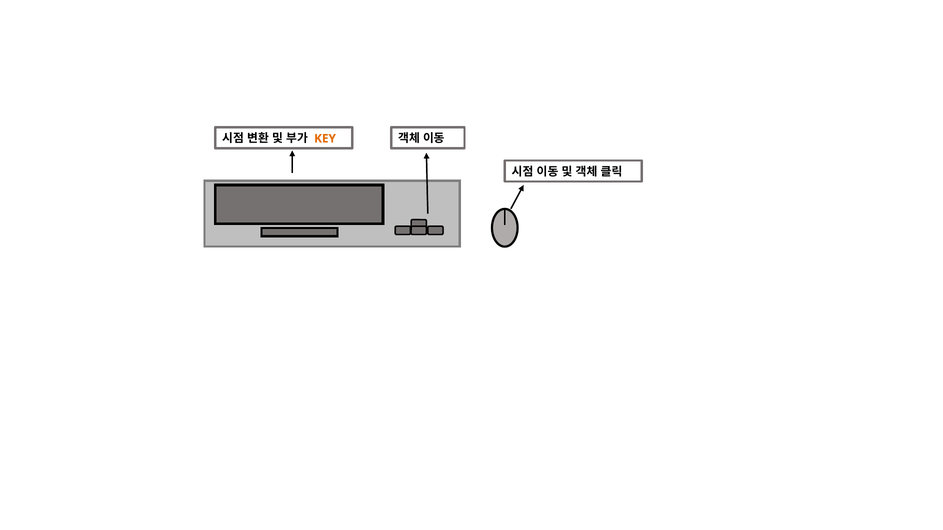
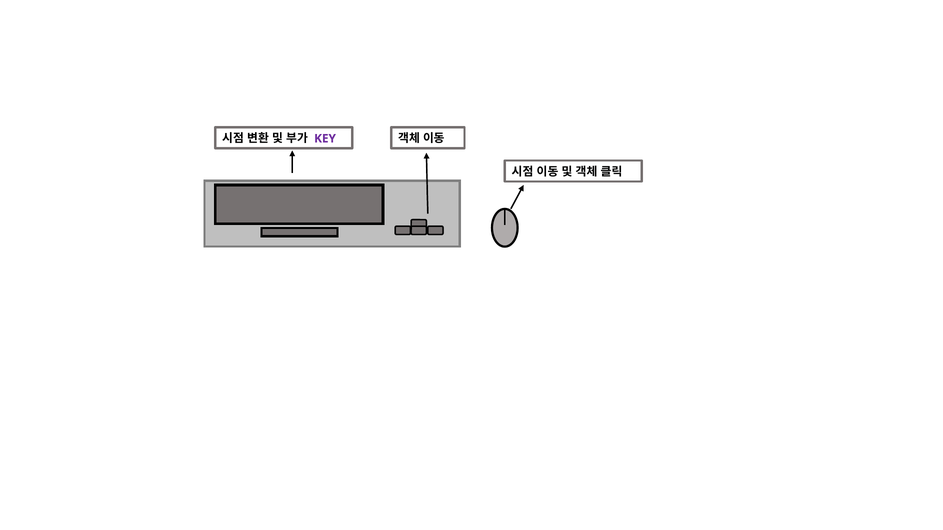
KEY colour: orange -> purple (325, 139)
